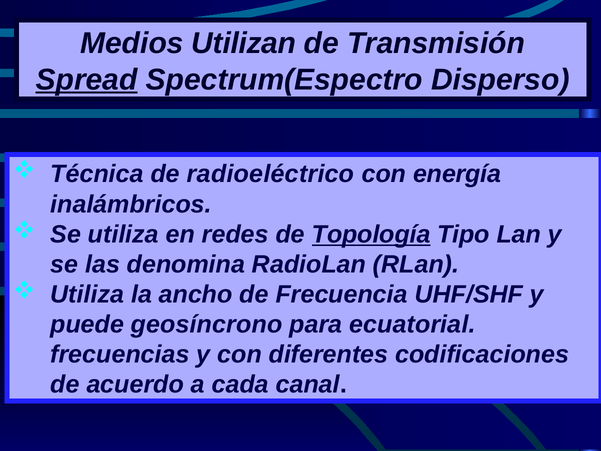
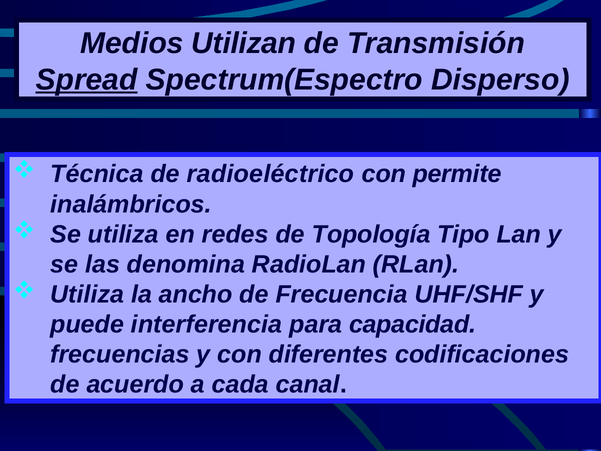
energía: energía -> permite (457, 174)
Topología underline: present -> none (371, 234)
geosíncrono: geosíncrono -> interferencia (207, 324)
ecuatorial: ecuatorial -> capacidad (413, 324)
